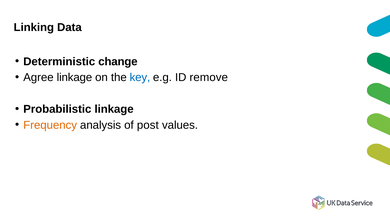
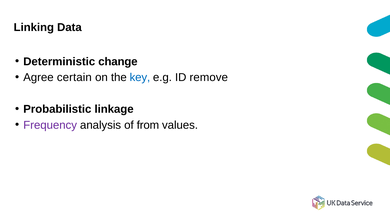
Agree linkage: linkage -> certain (74, 78)
Frequency colour: orange -> purple (50, 125)
post: post -> from (148, 125)
